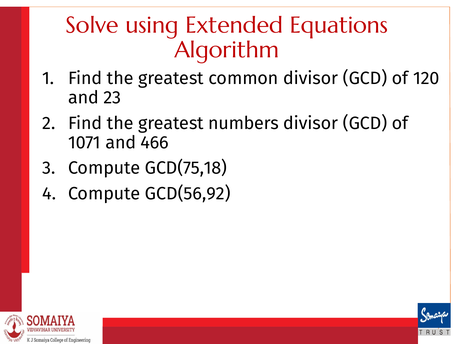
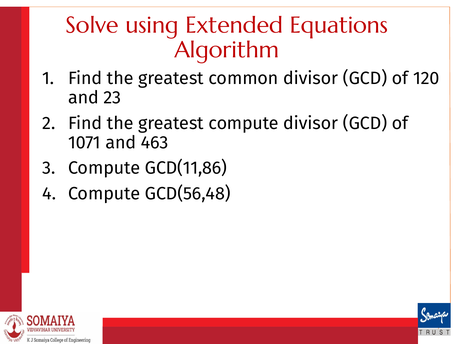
greatest numbers: numbers -> compute (244, 123)
466: 466 -> 463 (155, 143)
GCD(75,18: GCD(75,18 -> GCD(11,86 (186, 168)
GCD(56,92: GCD(56,92 -> GCD(56,48 (188, 194)
